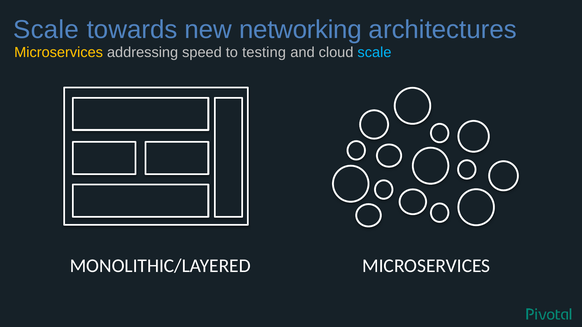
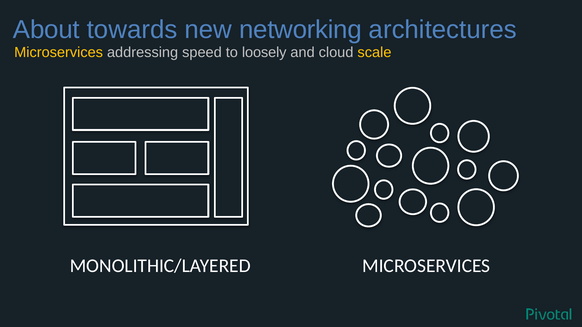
Scale: Scale -> About (46, 30)
testing: testing -> loosely (264, 52)
scale colour: light blue -> yellow (374, 52)
